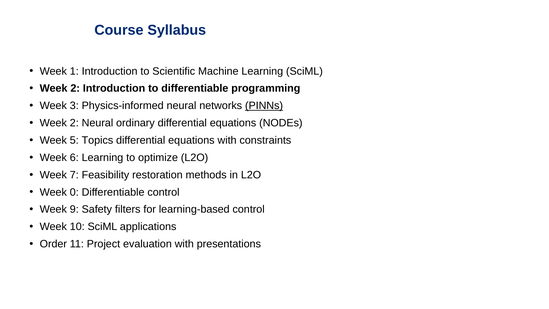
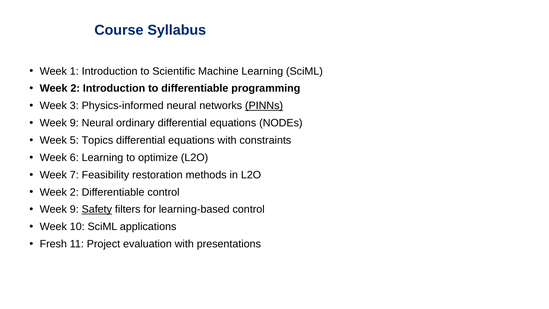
2: 2 -> 9 (74, 123)
0: 0 -> 2 (74, 192)
Safety underline: none -> present (97, 209)
Order: Order -> Fresh (53, 244)
